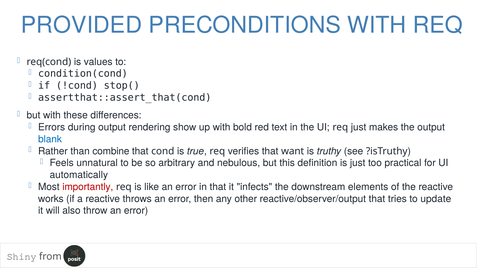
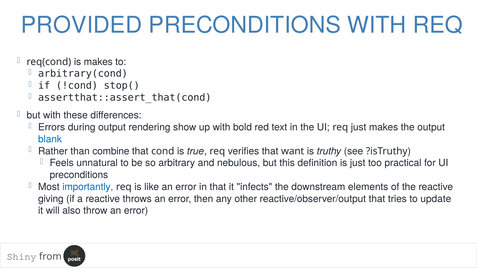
is values: values -> makes (98, 62)
condition(cond: condition(cond -> arbitrary(cond (83, 74)
automatically: automatically -> preconditions (79, 175)
importantly colour: red -> blue (88, 187)
works: works -> giving (51, 199)
